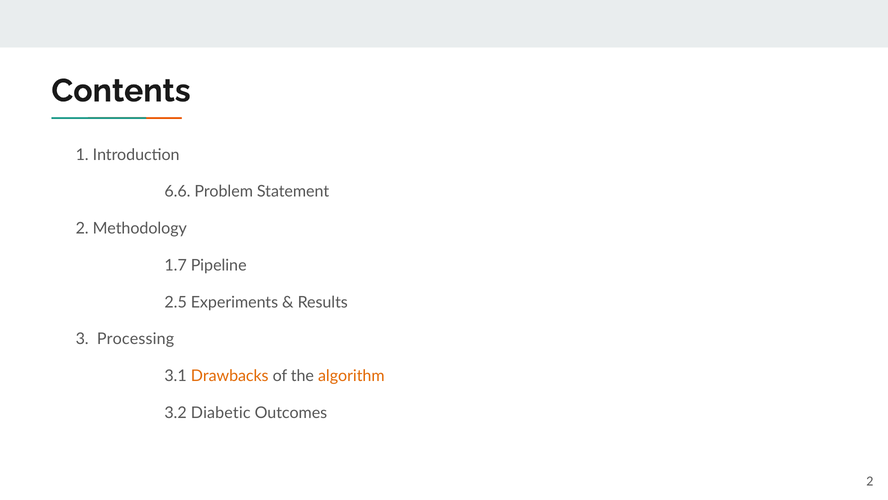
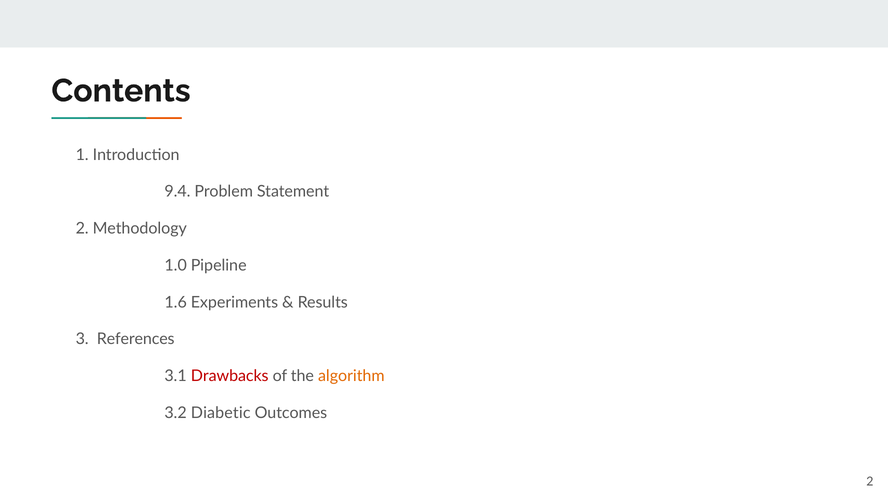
6.6: 6.6 -> 9.4 (177, 191)
1.7: 1.7 -> 1.0 (176, 265)
2.5: 2.5 -> 1.6 (176, 302)
Processing: Processing -> References (136, 339)
Drawbacks colour: orange -> red (230, 376)
